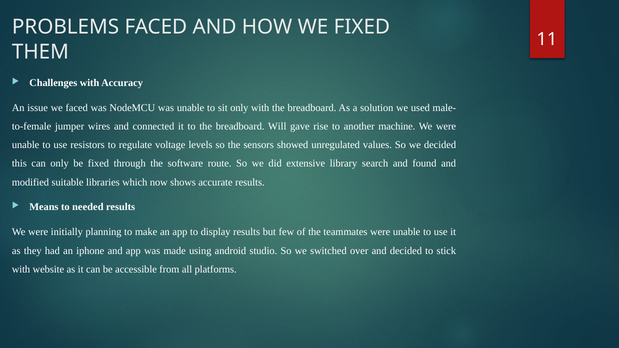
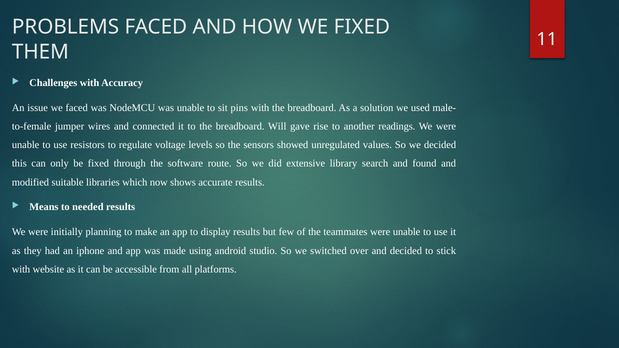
sit only: only -> pins (239, 108)
machine: machine -> readings (397, 127)
